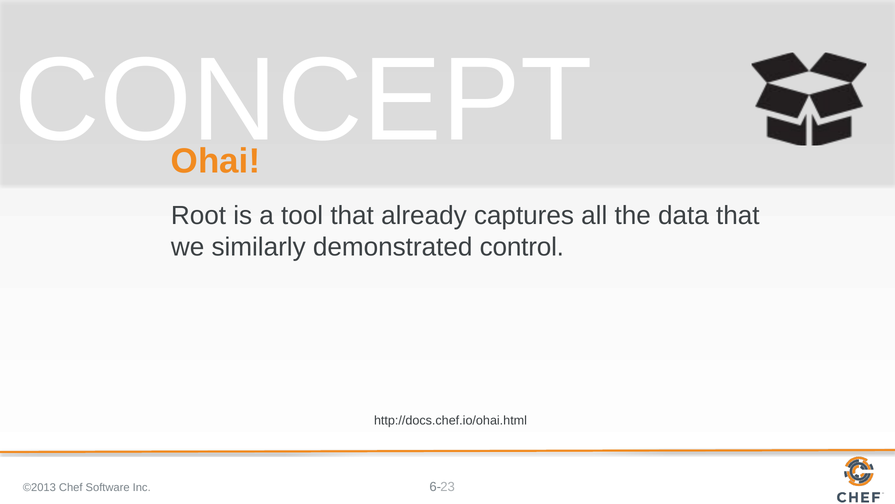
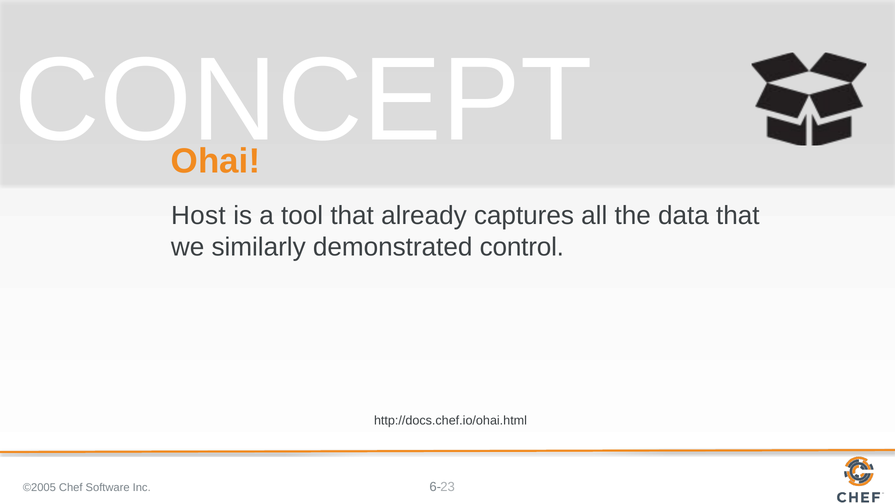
Root: Root -> Host (198, 216)
©2013: ©2013 -> ©2005 (39, 487)
